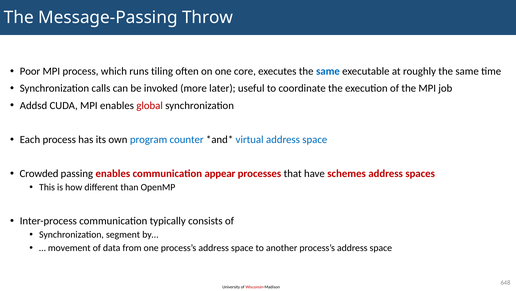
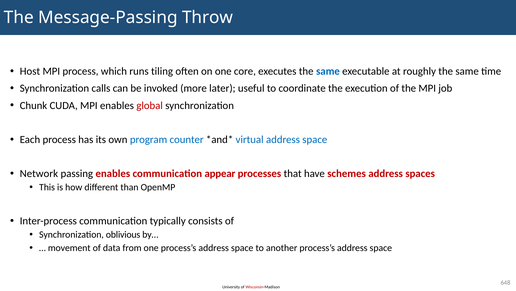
Poor: Poor -> Host (30, 71)
Addsd: Addsd -> Chunk (33, 105)
Crowded: Crowded -> Network (39, 173)
segment: segment -> oblivious (123, 234)
